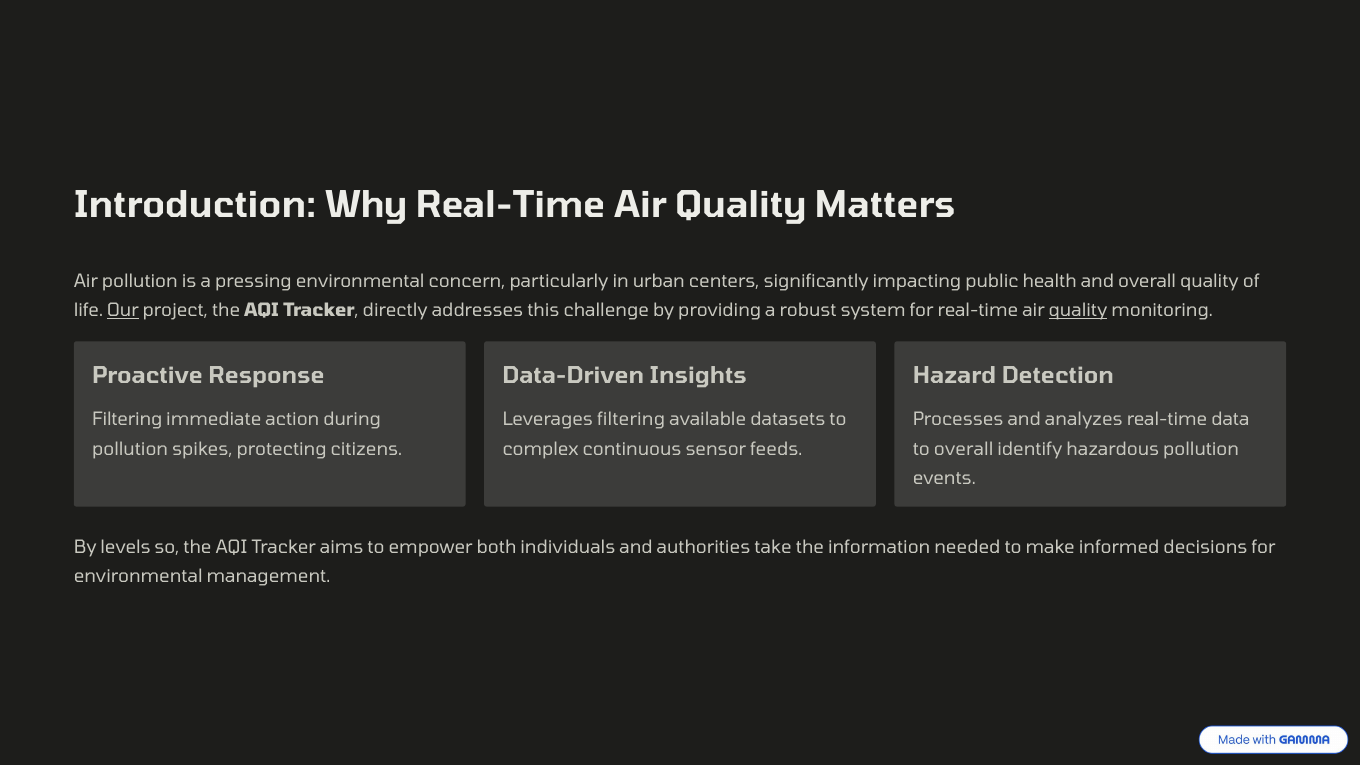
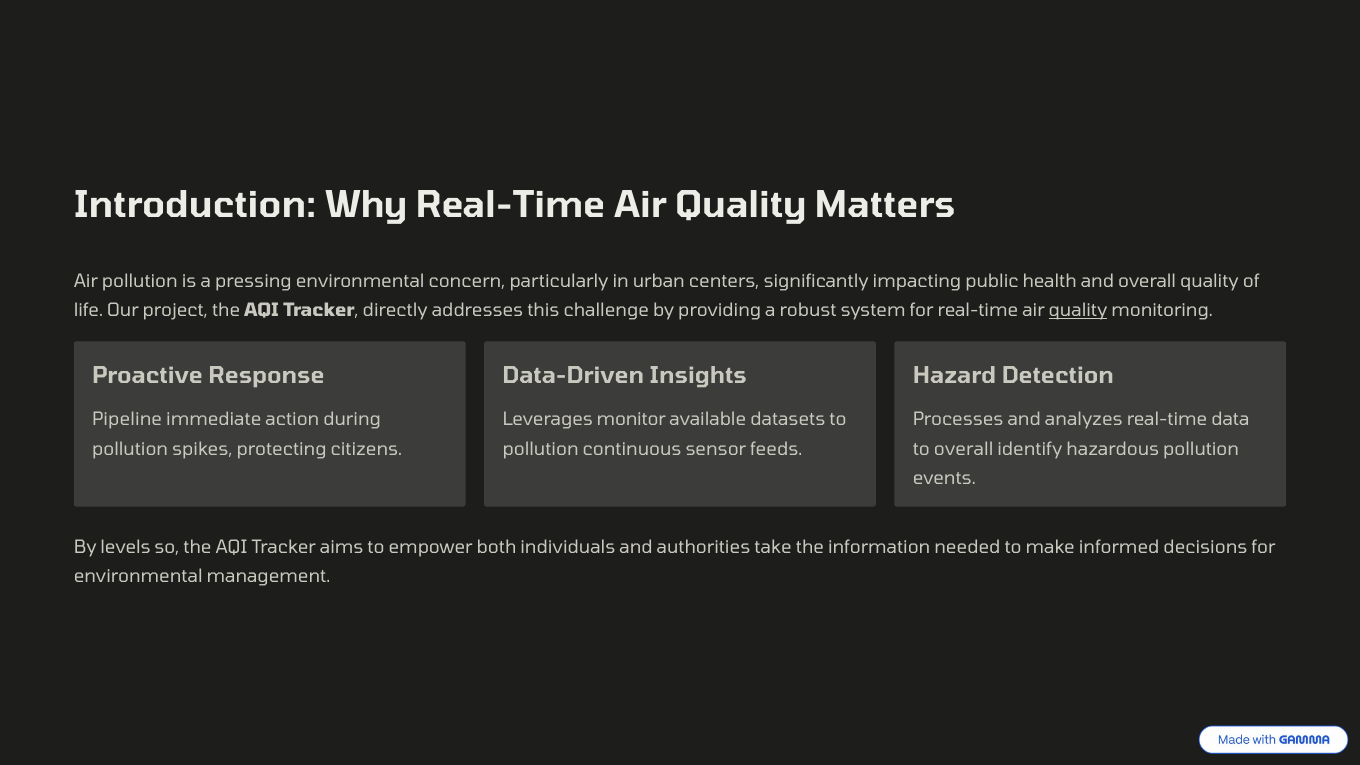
Our underline: present -> none (123, 311)
Filtering: Filtering -> Pipeline (127, 419)
Leverages filtering: filtering -> monitor (631, 419)
complex: complex -> pollution (541, 449)
